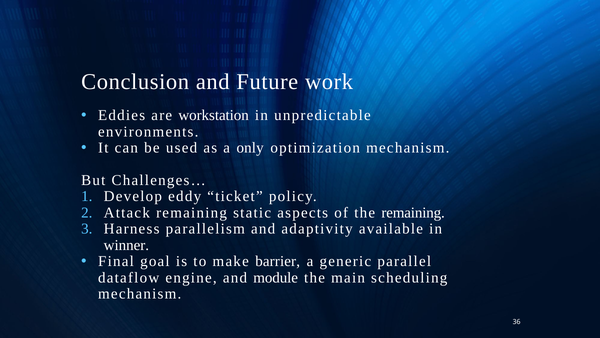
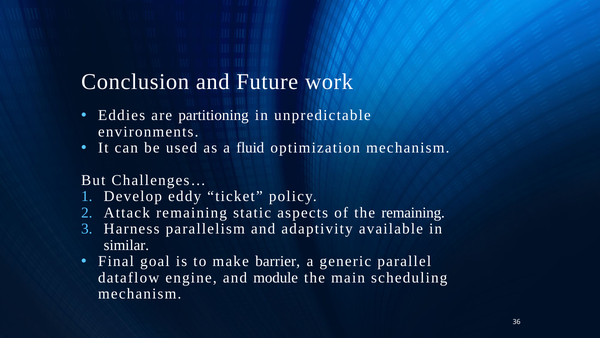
workstation: workstation -> partitioning (214, 115)
only: only -> fluid (250, 148)
winner: winner -> similar (126, 245)
